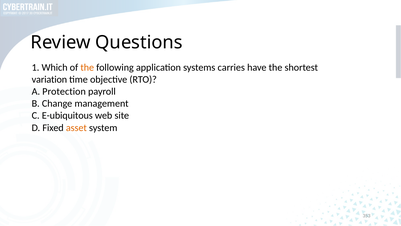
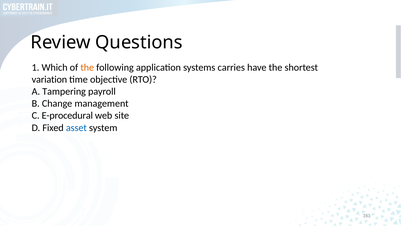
Protection: Protection -> Tampering (64, 91)
E-ubiquitous: E-ubiquitous -> E-procedural (67, 115)
asset colour: orange -> blue (76, 127)
